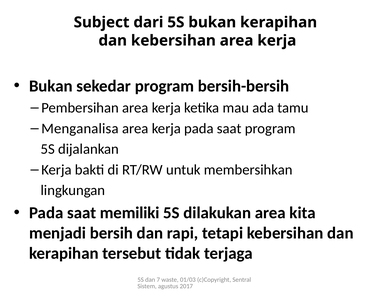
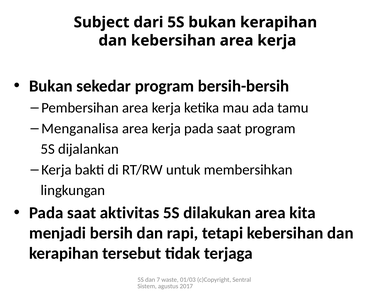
memiliki: memiliki -> aktivitas (130, 213)
